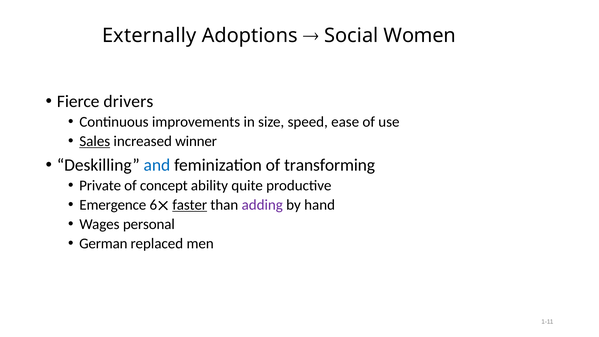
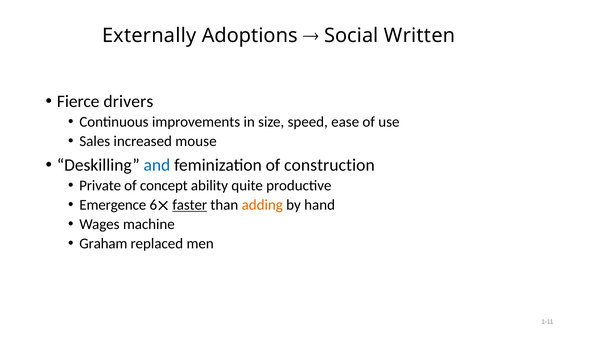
Women: Women -> Written (420, 35)
Sales underline: present -> none (95, 141)
winner: winner -> mouse (196, 141)
transforming: transforming -> construction (329, 165)
adding colour: purple -> orange (262, 205)
personal: personal -> machine (149, 224)
German: German -> Graham (103, 243)
